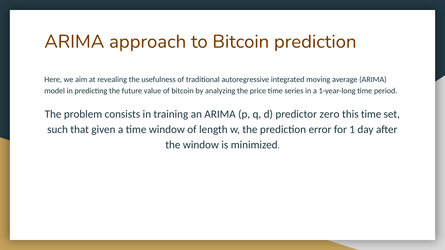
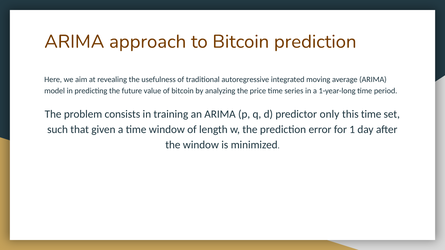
zero: zero -> only (330, 114)
